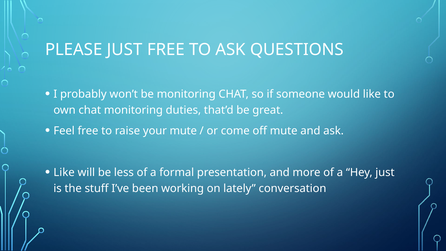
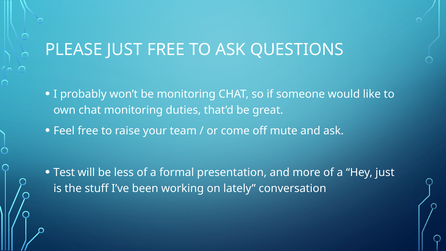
your mute: mute -> team (183, 131)
Like: Like -> Test (64, 172)
